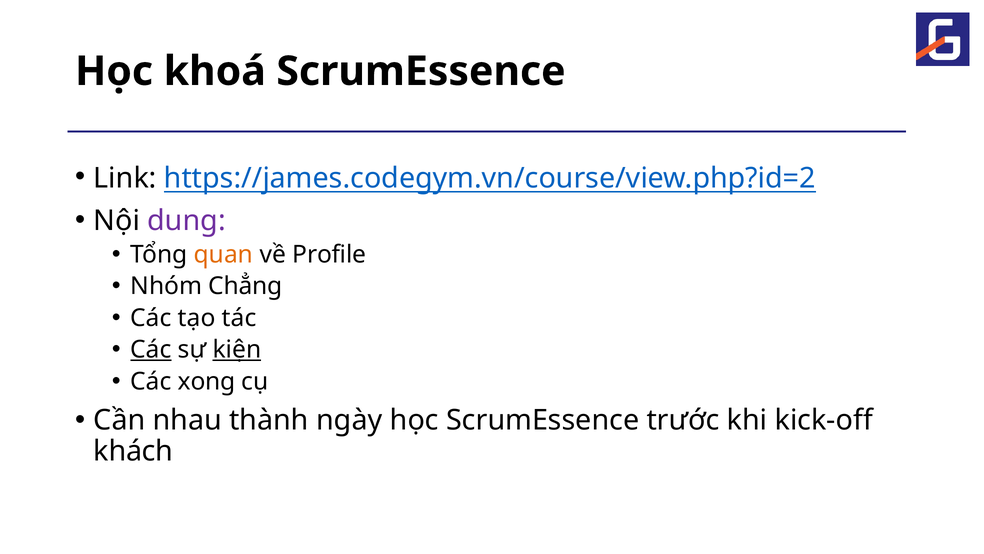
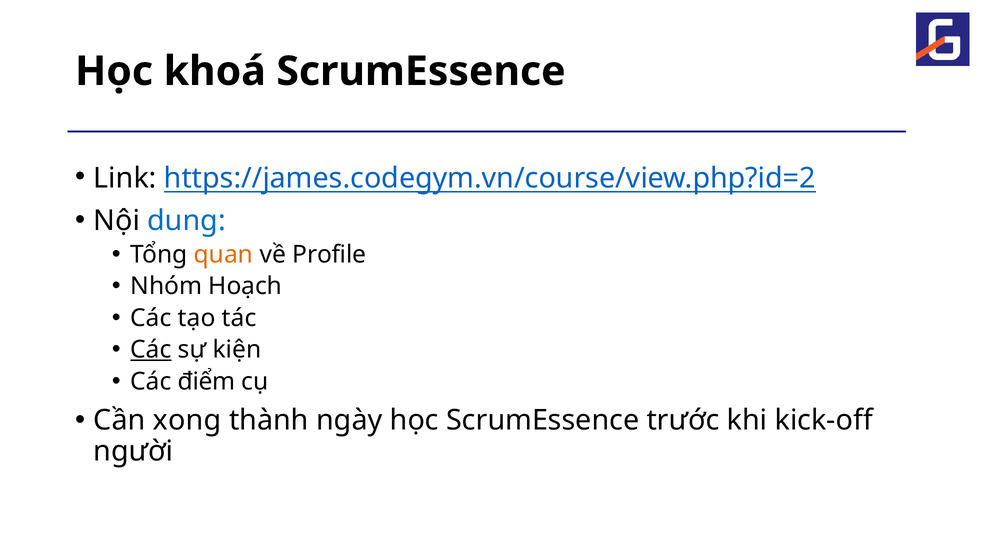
dung colour: purple -> blue (187, 220)
Chẳng: Chẳng -> Hoạch (245, 286)
kiện underline: present -> none (237, 349)
xong: xong -> điểm (207, 381)
nhau: nhau -> xong (187, 420)
khách: khách -> người (133, 451)
